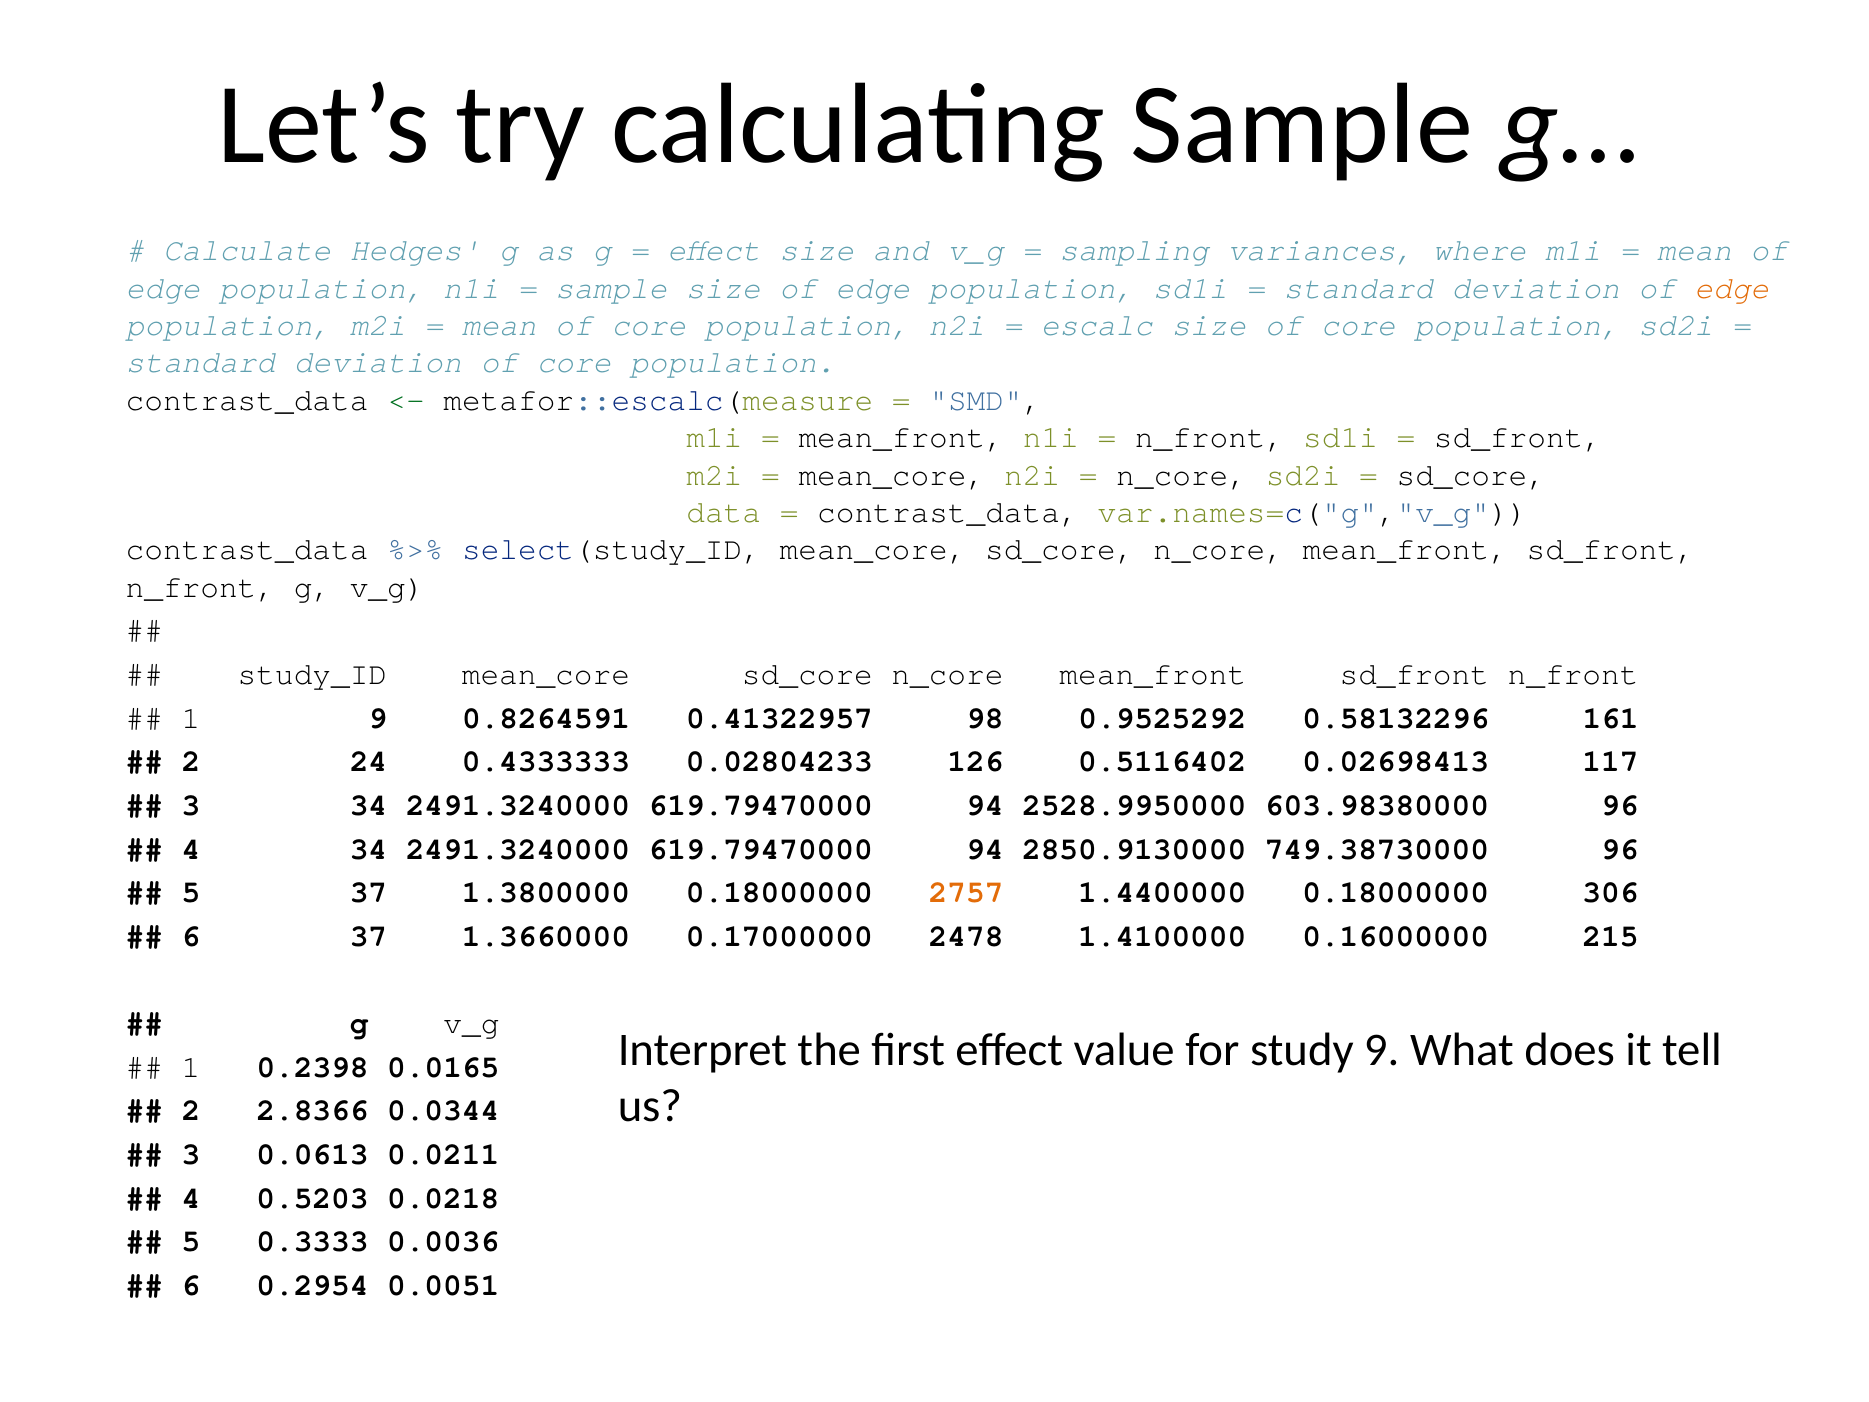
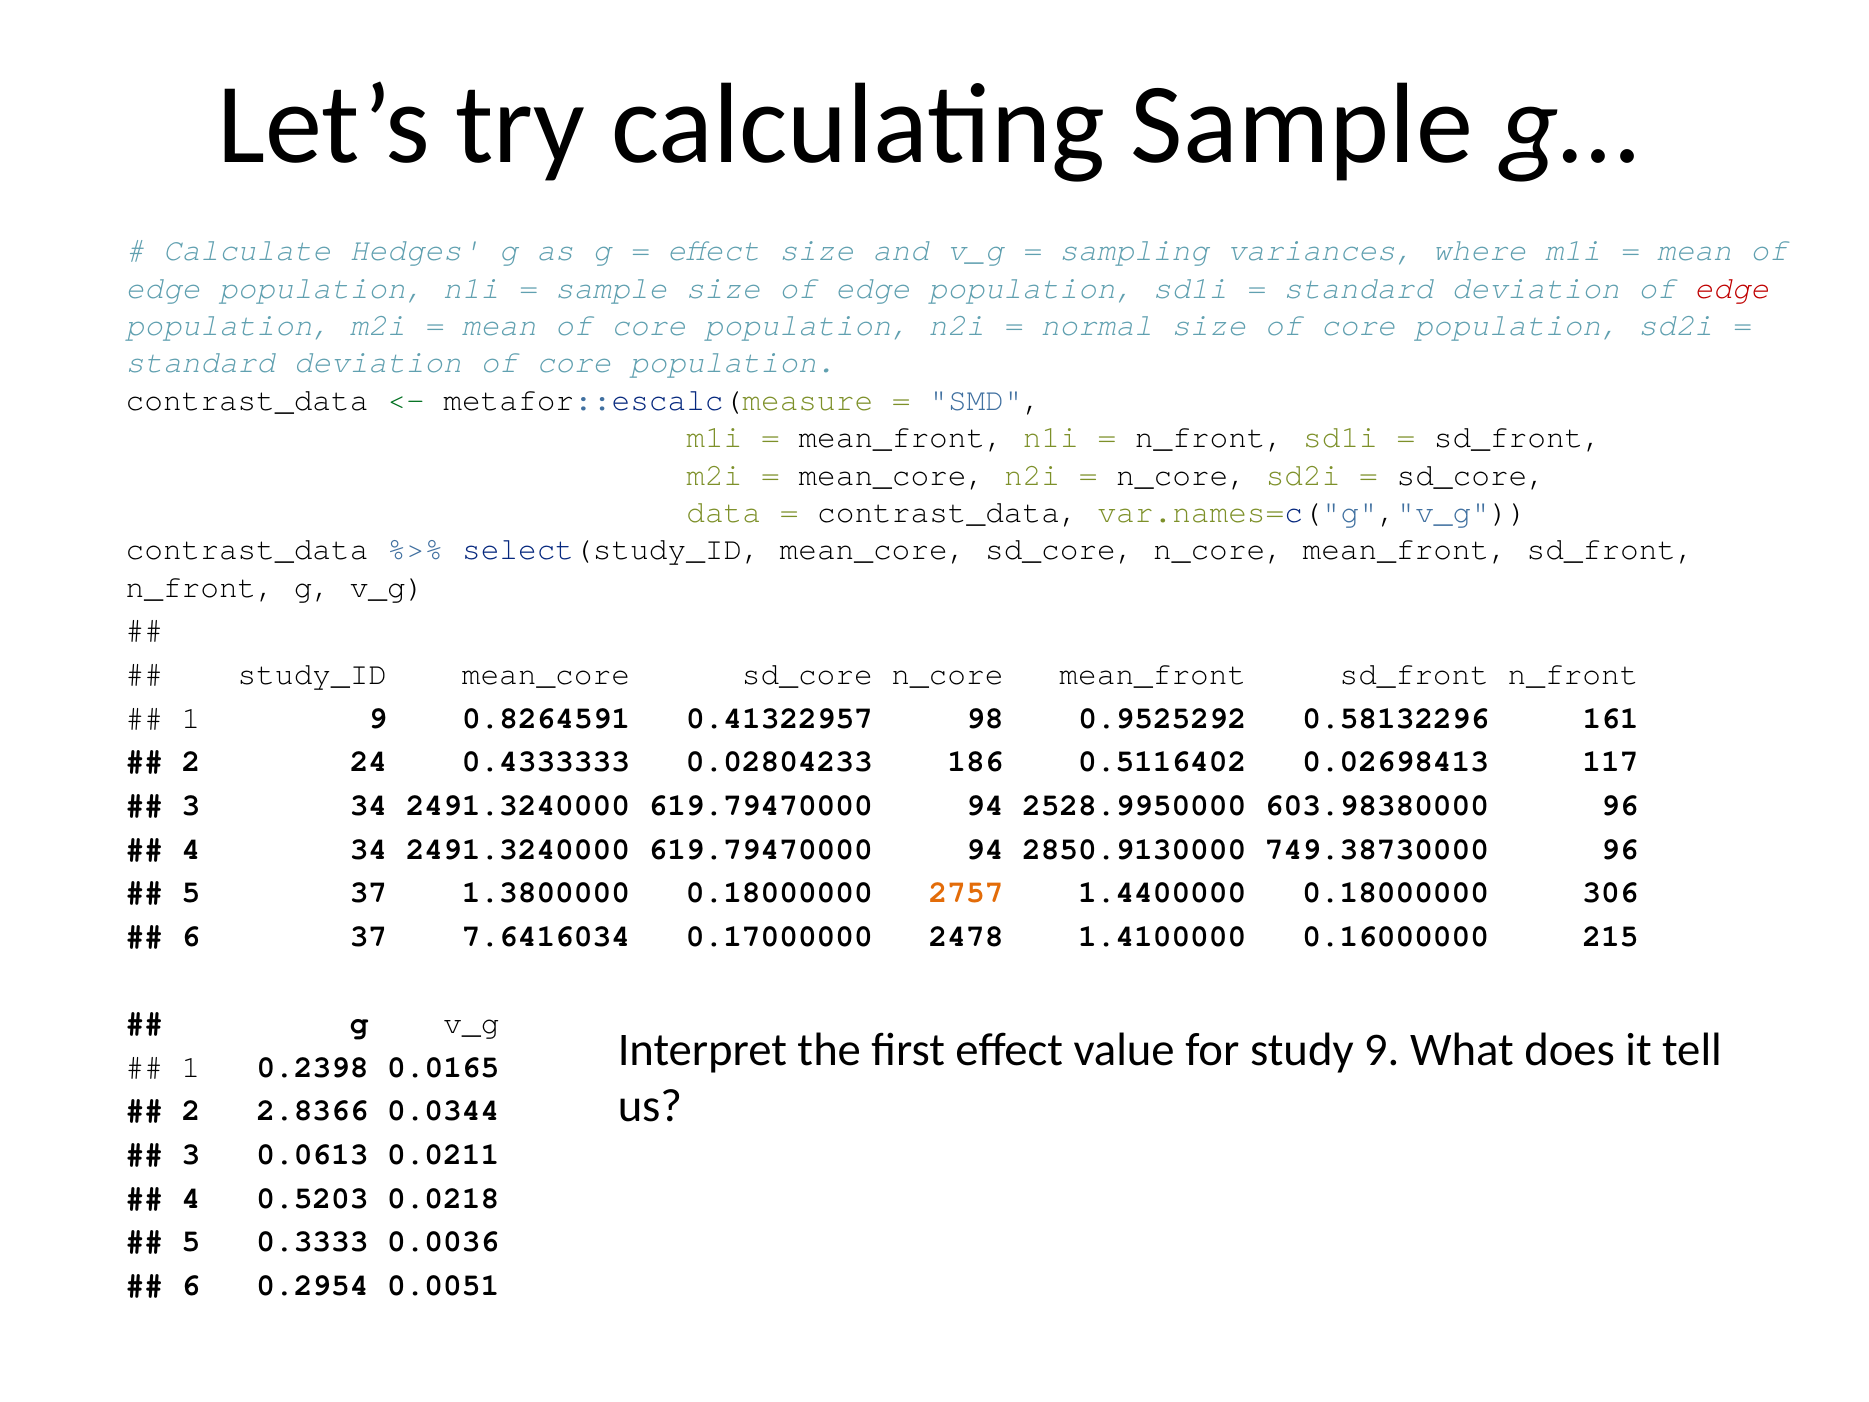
edge colour: orange -> red (1732, 288)
escalc: escalc -> normal (1097, 325)
126: 126 -> 186 (975, 761)
1.3660000: 1.3660000 -> 7.6416034 (546, 936)
